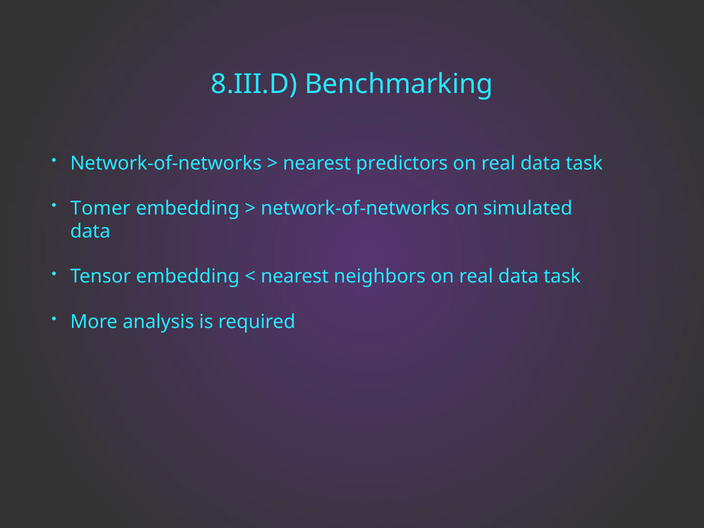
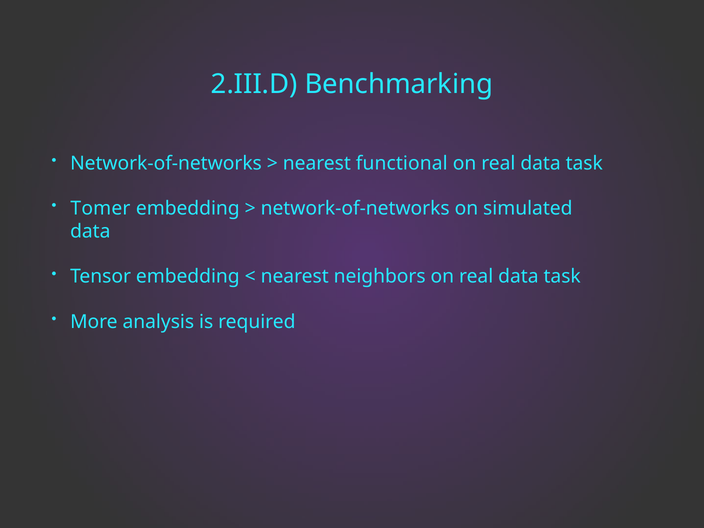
8.III.D: 8.III.D -> 2.III.D (254, 84)
predictors: predictors -> functional (402, 163)
